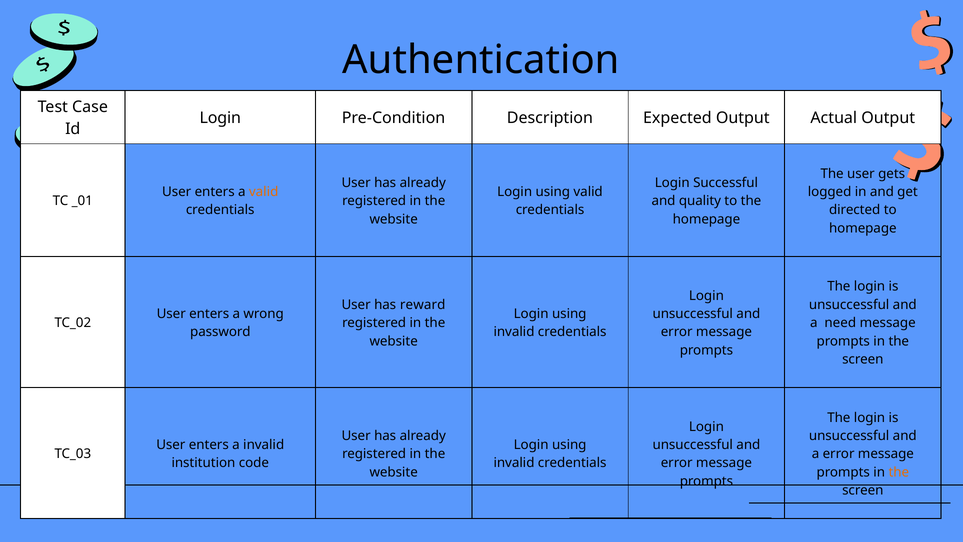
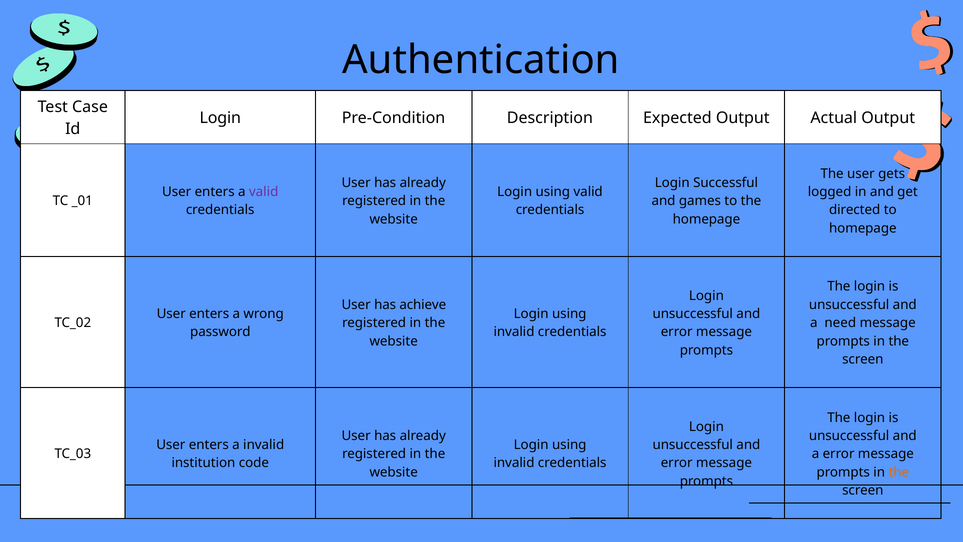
valid colour: orange -> purple (264, 192)
quality: quality -> games (700, 201)
reward: reward -> achieve (423, 305)
